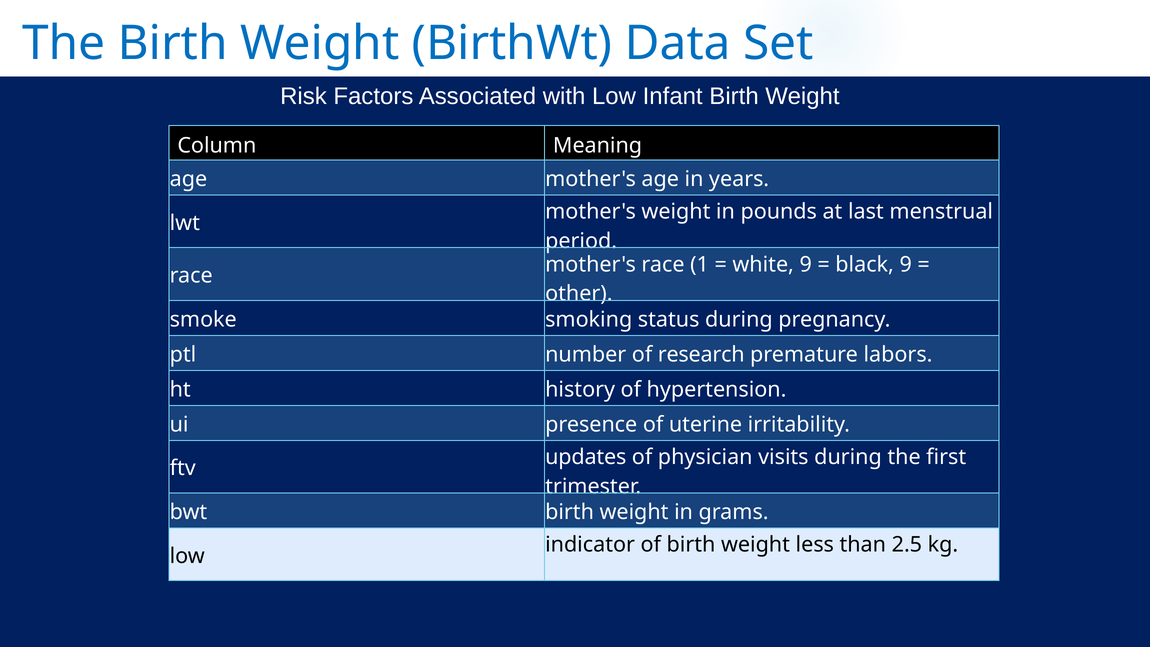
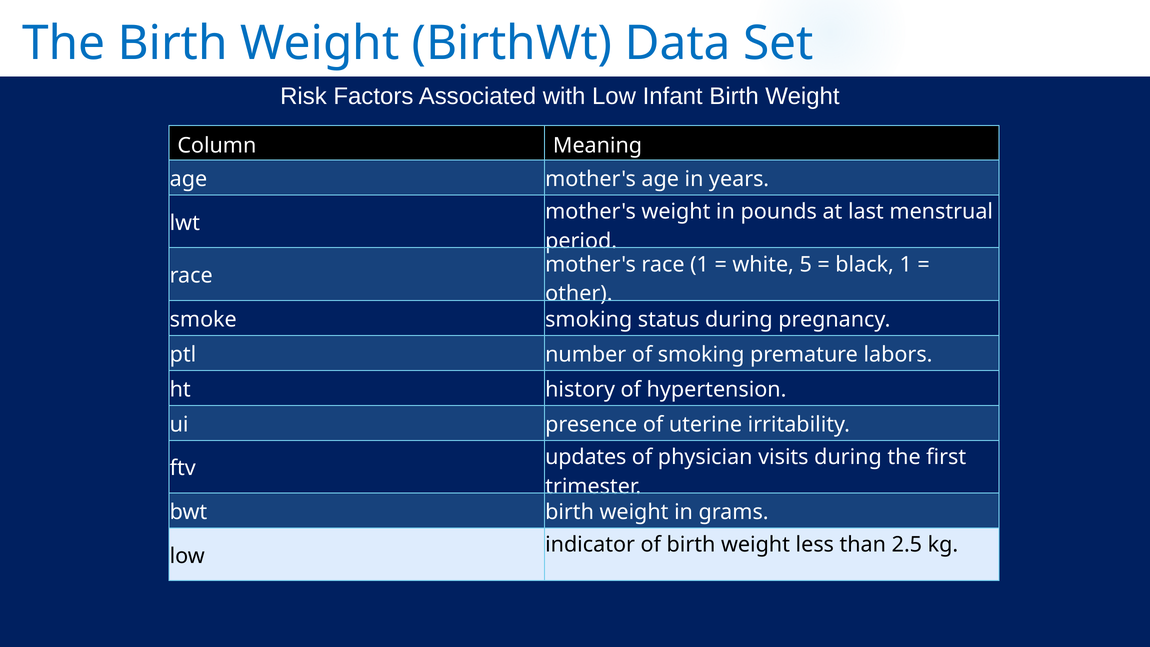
white 9: 9 -> 5 (806, 264)
black 9: 9 -> 1 (906, 264)
of research: research -> smoking (701, 354)
